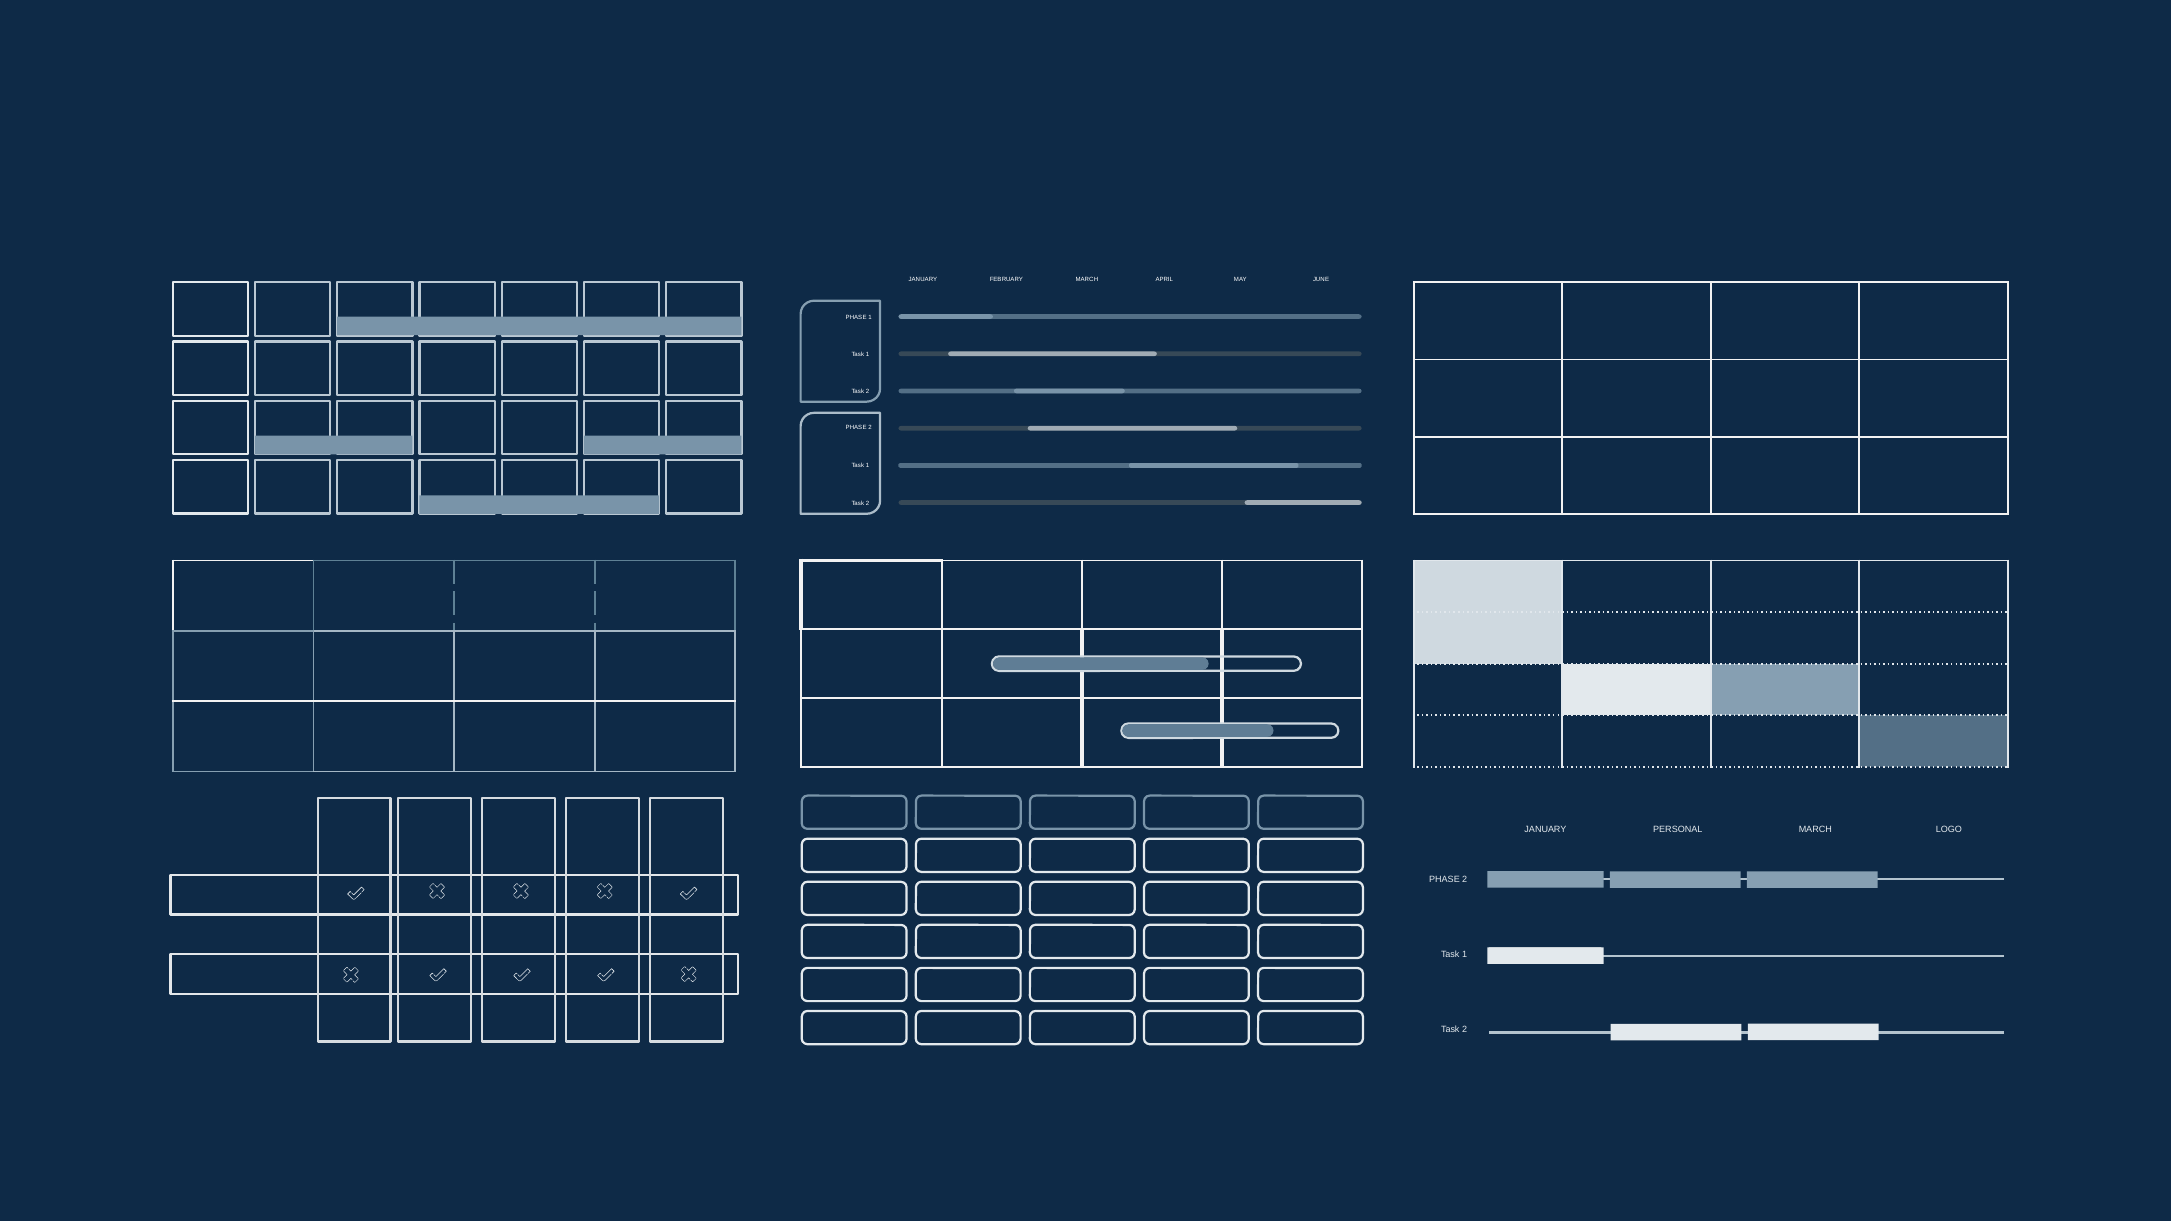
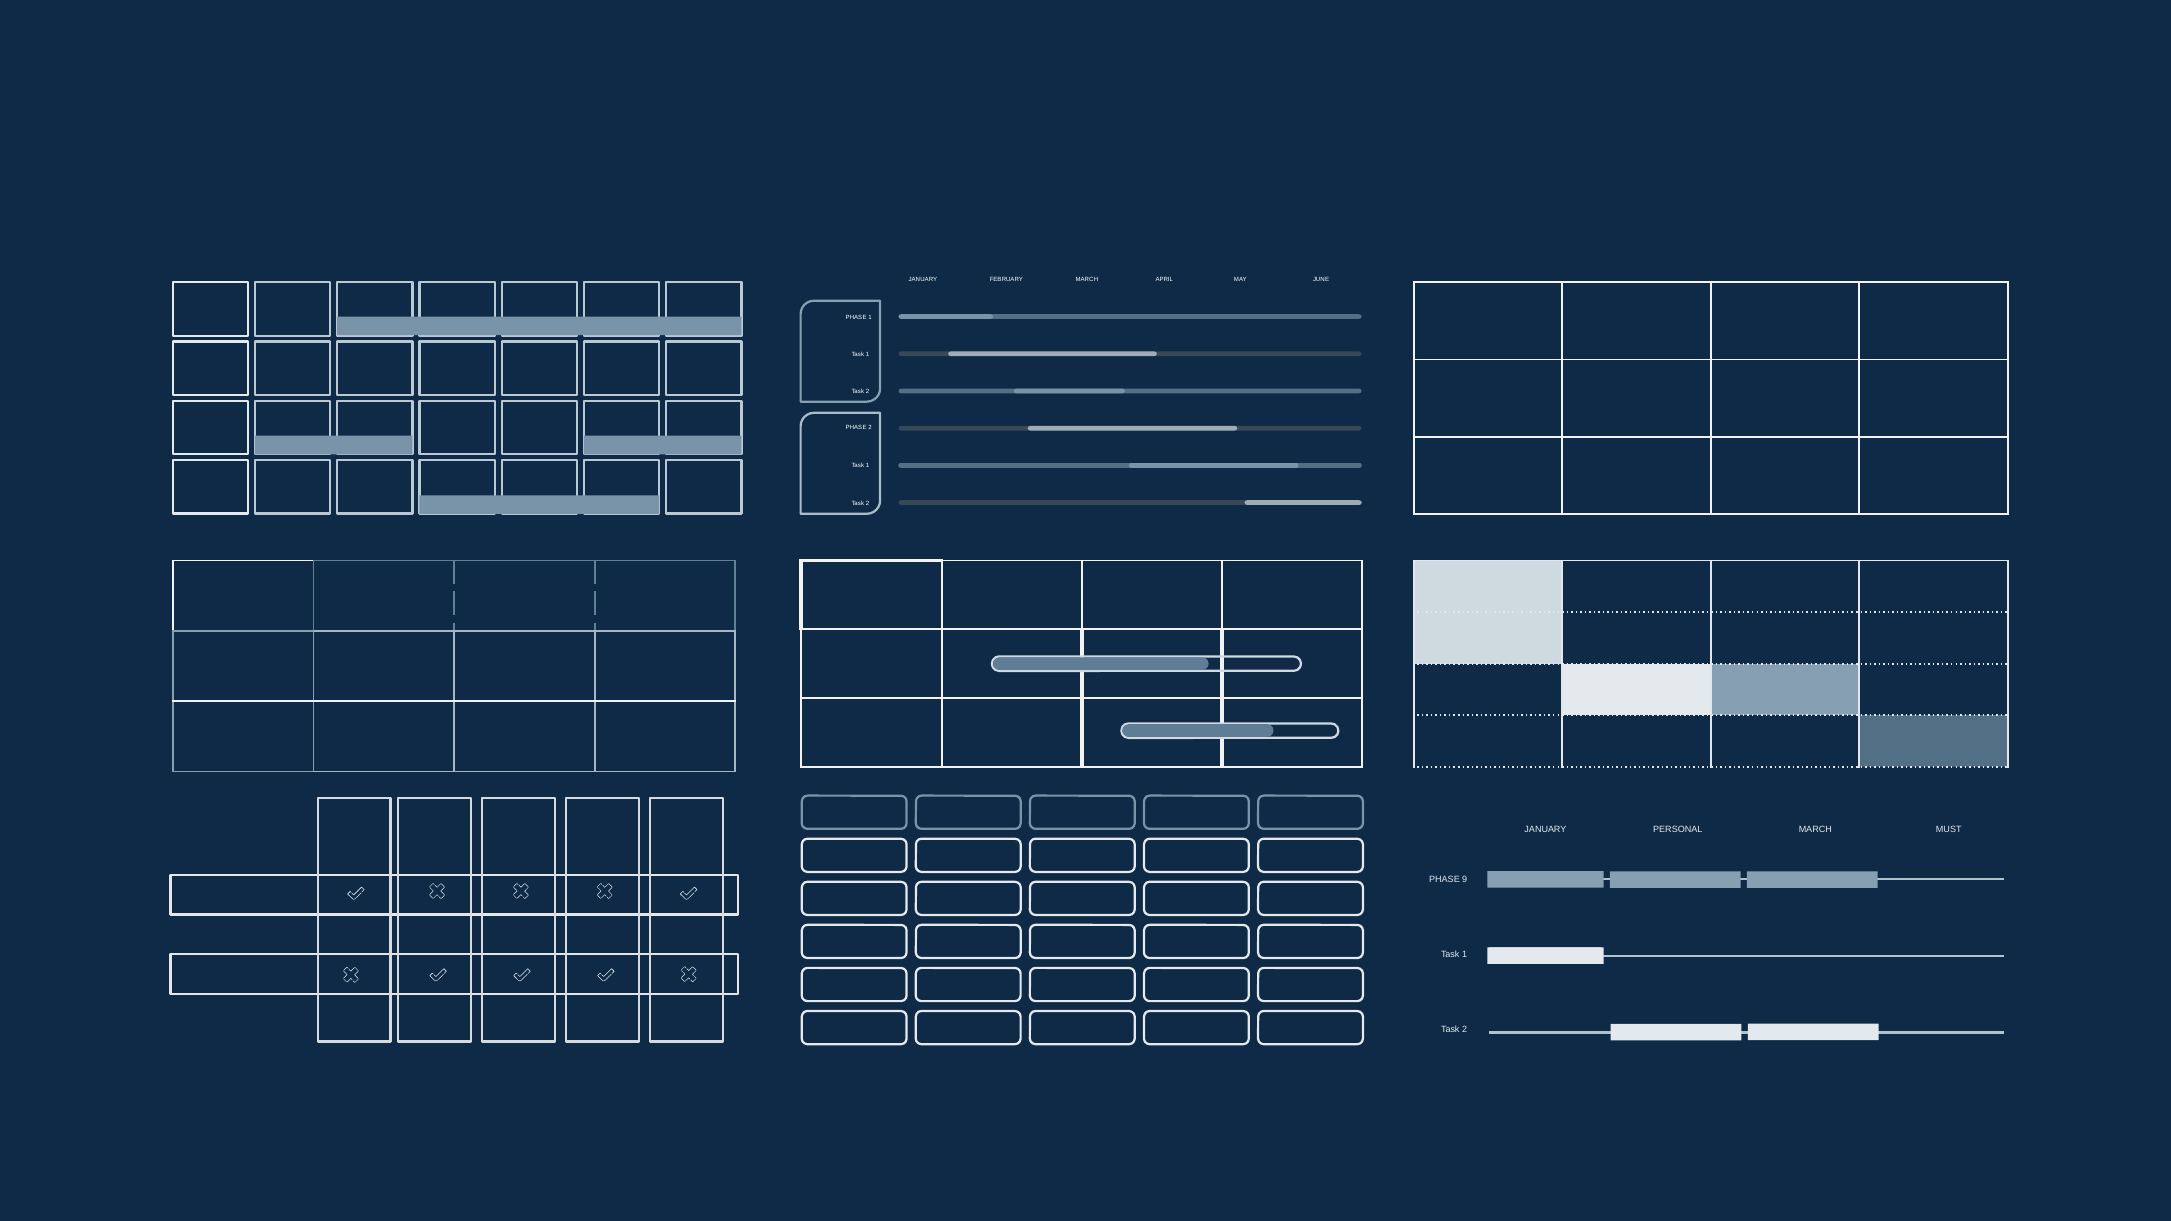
LOGO: LOGO -> MUST (1949, 830)
2: 2 -> 9 (1465, 880)
